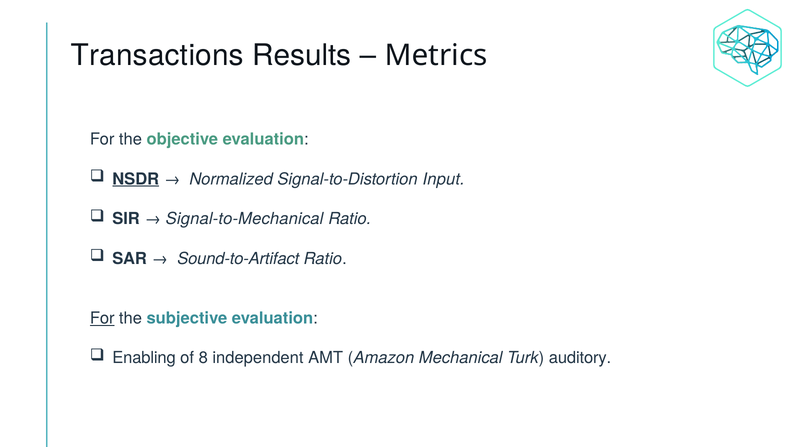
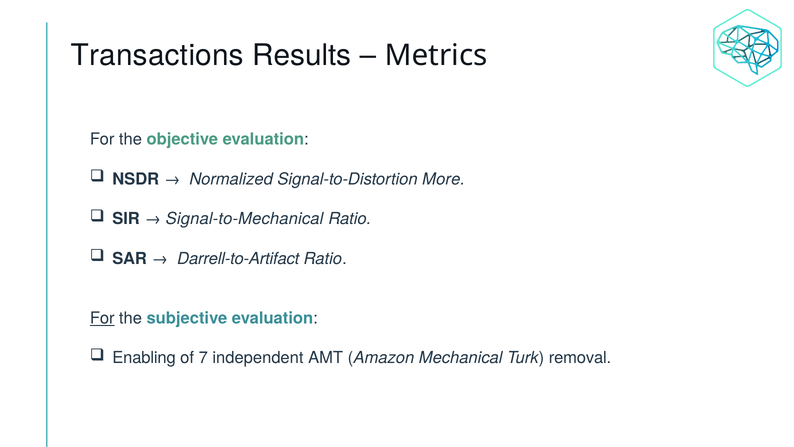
NSDR underline: present -> none (136, 179)
Input: Input -> More (444, 179)
Sound-to-Artifact: Sound-to-Artifact -> Darrell-to-Artifact (238, 258)
8: 8 -> 7 (203, 358)
auditory: auditory -> removal (580, 358)
